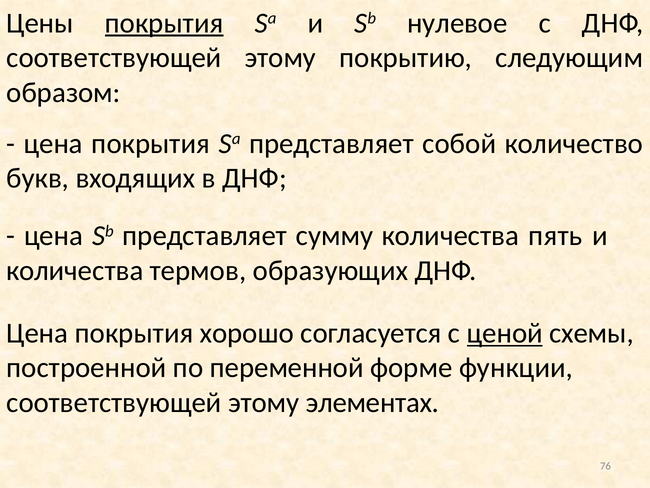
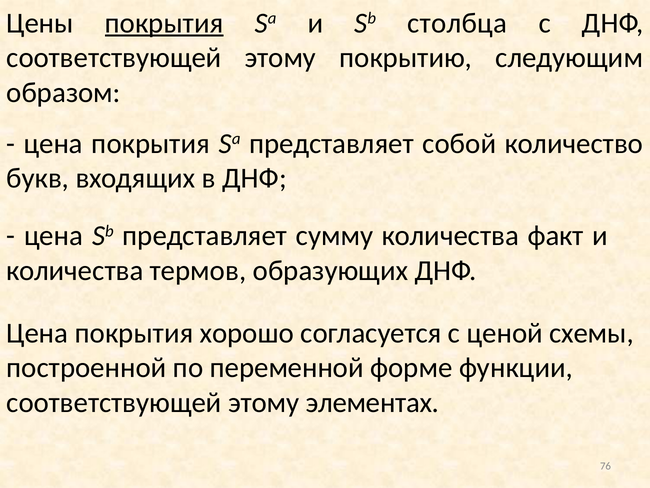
нулевое: нулевое -> столбца (457, 23)
пять: пять -> факт (556, 236)
ценой underline: present -> none (505, 333)
